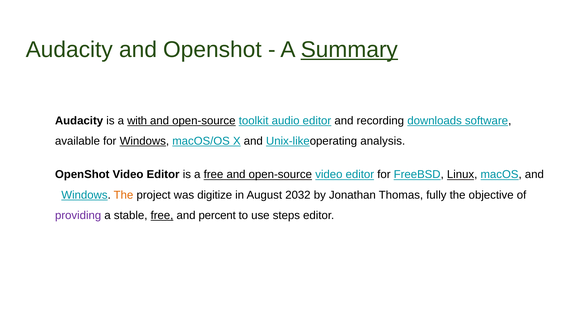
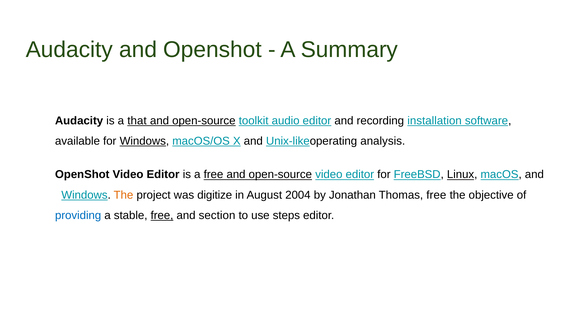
Summary underline: present -> none (349, 50)
with: with -> that (137, 121)
downloads: downloads -> installation (435, 121)
2032: 2032 -> 2004 (298, 195)
Thomas fully: fully -> free (436, 195)
providing colour: purple -> blue (78, 216)
percent: percent -> section (217, 216)
